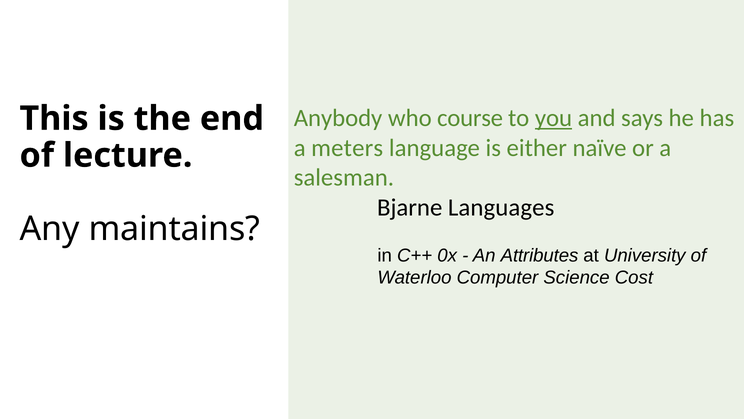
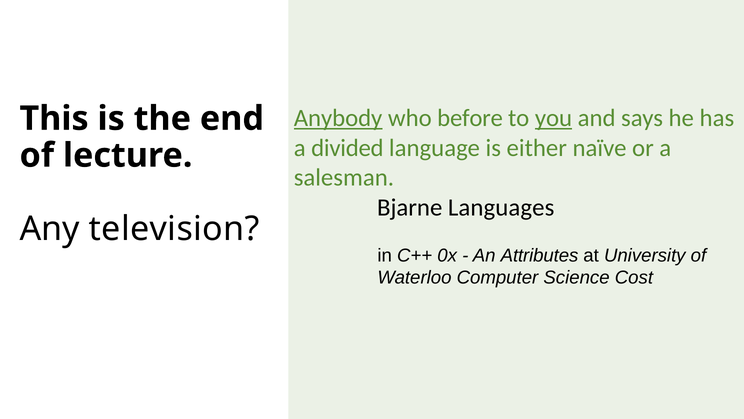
Anybody underline: none -> present (338, 118)
course: course -> before (470, 118)
meters: meters -> divided (347, 148)
maintains: maintains -> television (174, 229)
